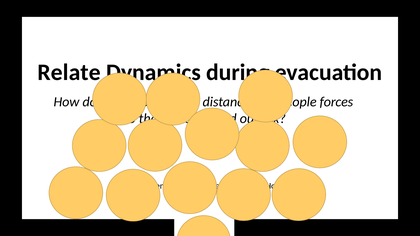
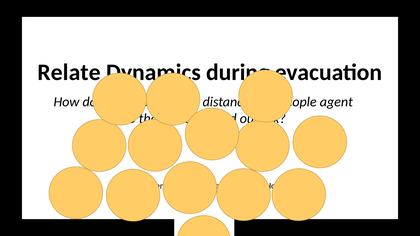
forces: forces -> agent (336, 102)
